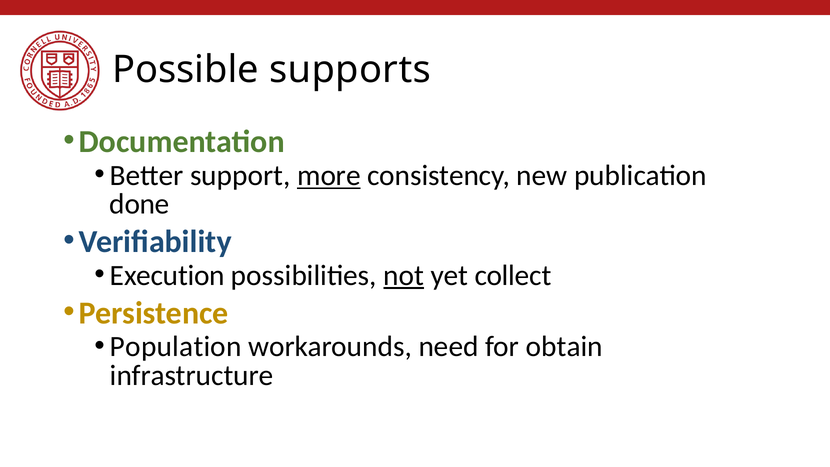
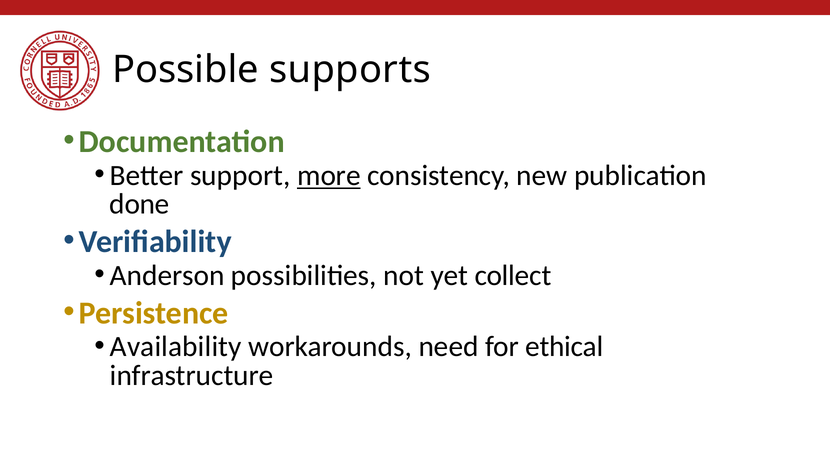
Execution: Execution -> Anderson (167, 275)
not underline: present -> none (404, 275)
Population: Population -> Availability (176, 347)
obtain: obtain -> ethical (564, 347)
